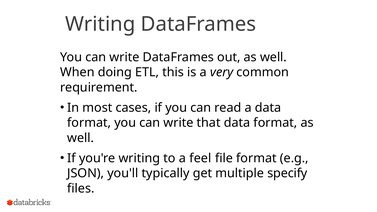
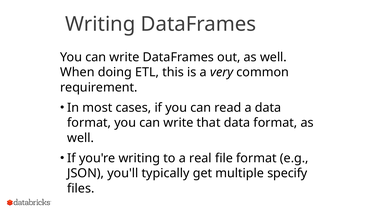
feel: feel -> real (200, 158)
